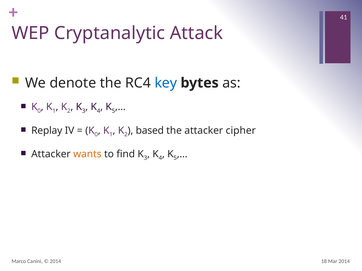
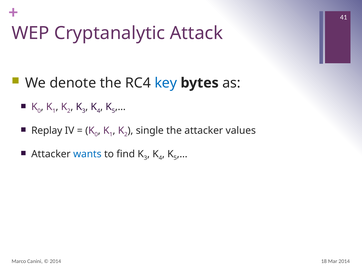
based: based -> single (150, 131)
cipher: cipher -> values (241, 131)
wants colour: orange -> blue (87, 154)
